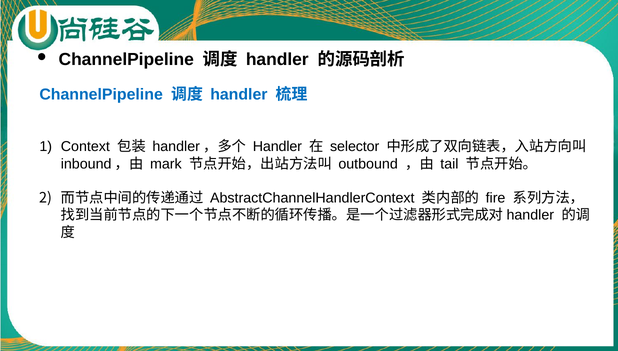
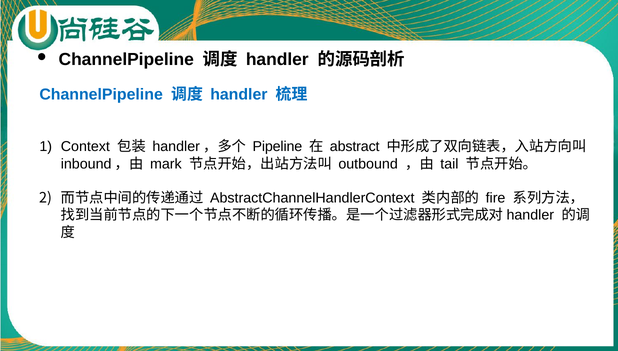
Handler: Handler -> Pipeline (277, 147)
selector: selector -> abstract (355, 147)
